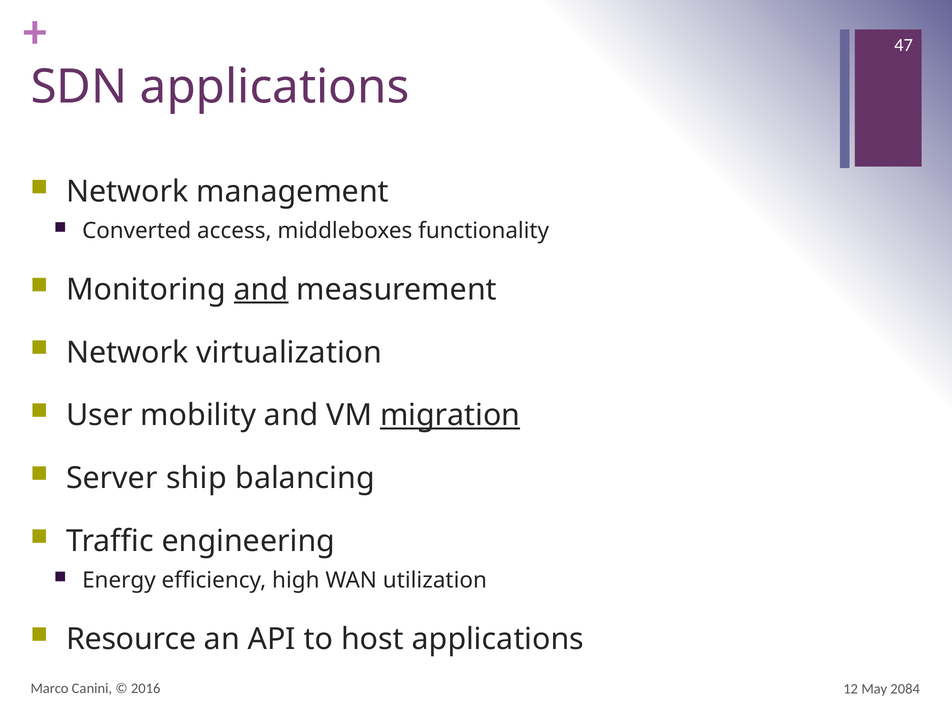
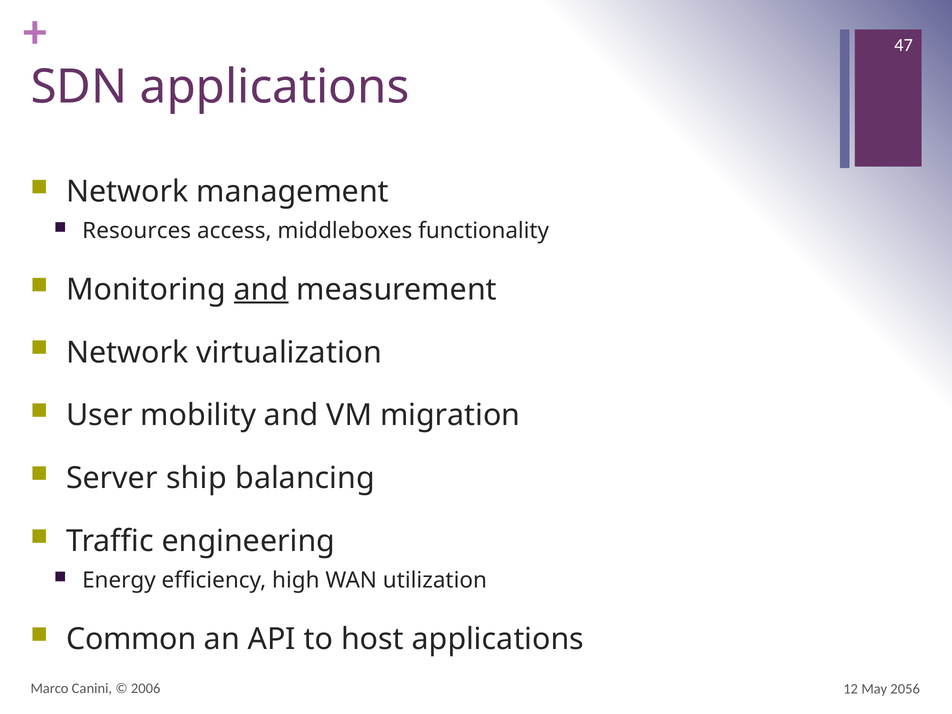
Converted: Converted -> Resources (137, 231)
migration underline: present -> none (450, 415)
Resource: Resource -> Common (131, 639)
2016: 2016 -> 2006 (146, 689)
2084: 2084 -> 2056 (905, 689)
